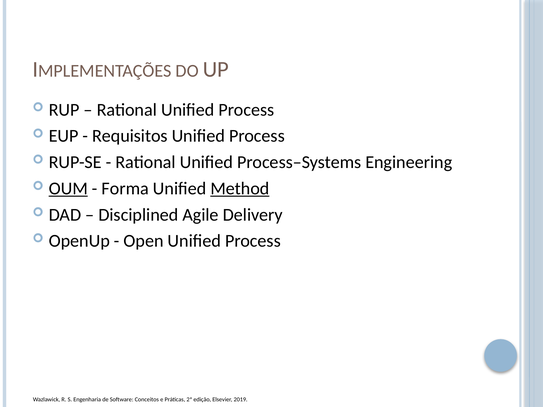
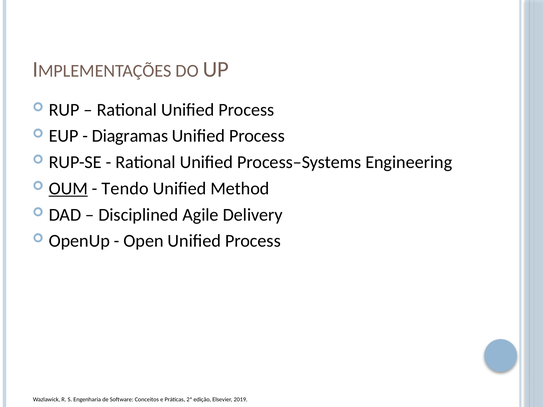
Requisitos: Requisitos -> Diagramas (130, 136)
Forma: Forma -> Tendo (125, 189)
Method underline: present -> none (240, 189)
